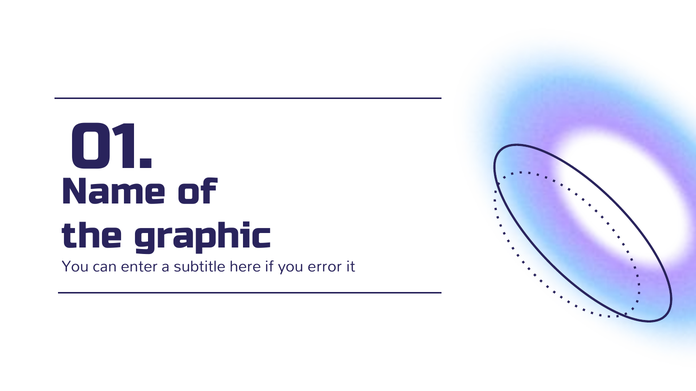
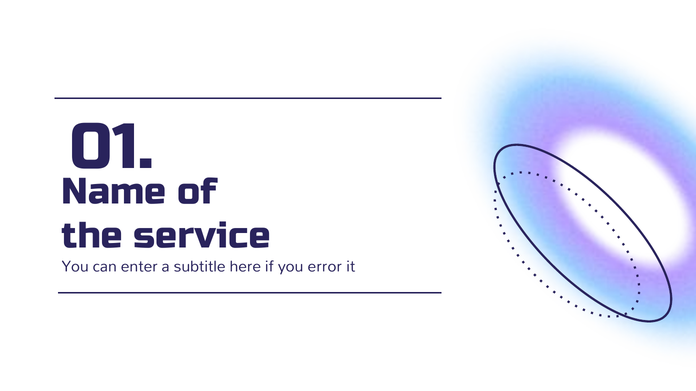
graphic: graphic -> service (202, 236)
